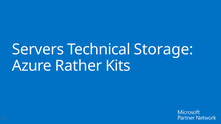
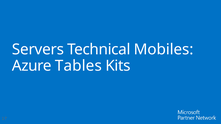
Storage: Storage -> Mobiles (164, 50)
Rather: Rather -> Tables (78, 66)
